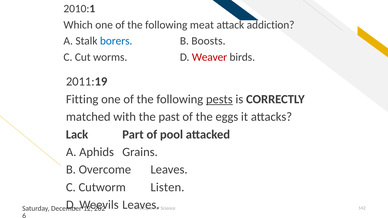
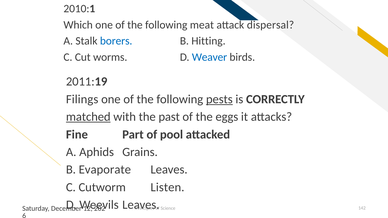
addiction: addiction -> dispersal (271, 25)
Boosts: Boosts -> Hitting (208, 41)
Weaver colour: red -> blue (210, 57)
Fitting: Fitting -> Filings (82, 99)
matched underline: none -> present (88, 117)
Lack: Lack -> Fine (77, 135)
Overcome: Overcome -> Evaporate (105, 170)
